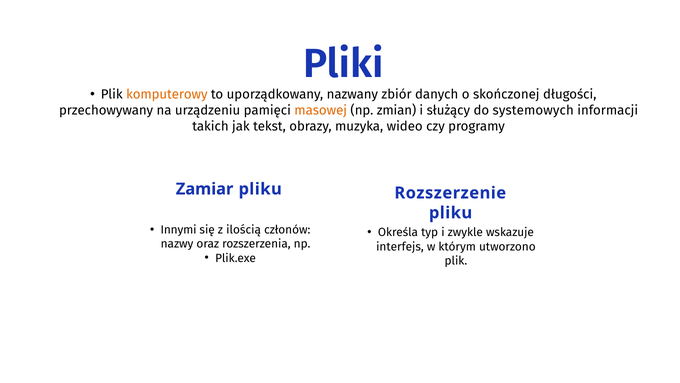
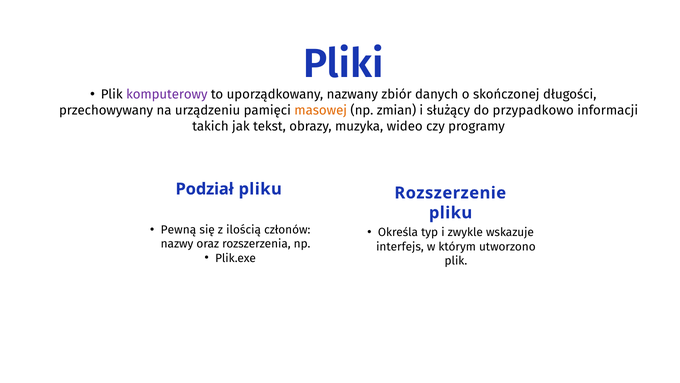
komputerowy colour: orange -> purple (167, 94)
systemowych: systemowych -> przypadkowo (533, 110)
Zamiar: Zamiar -> Podział (205, 189)
Innymi: Innymi -> Pewną (178, 230)
